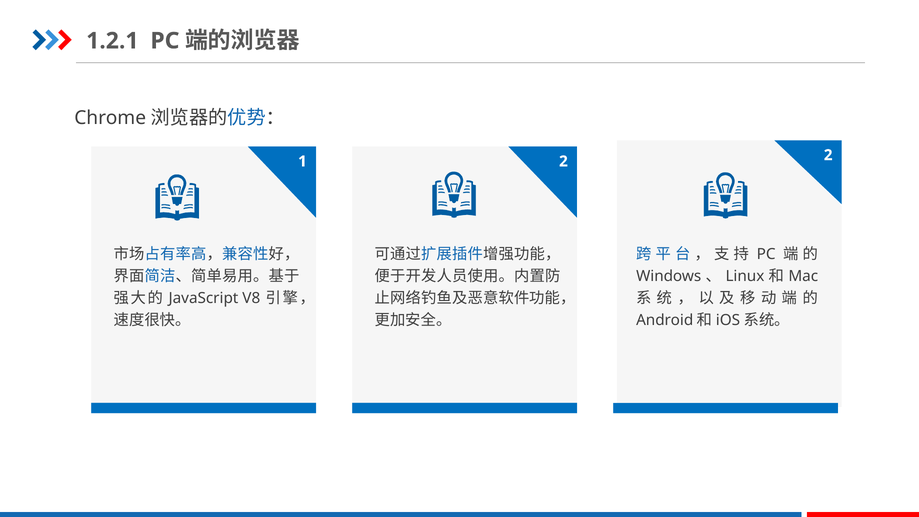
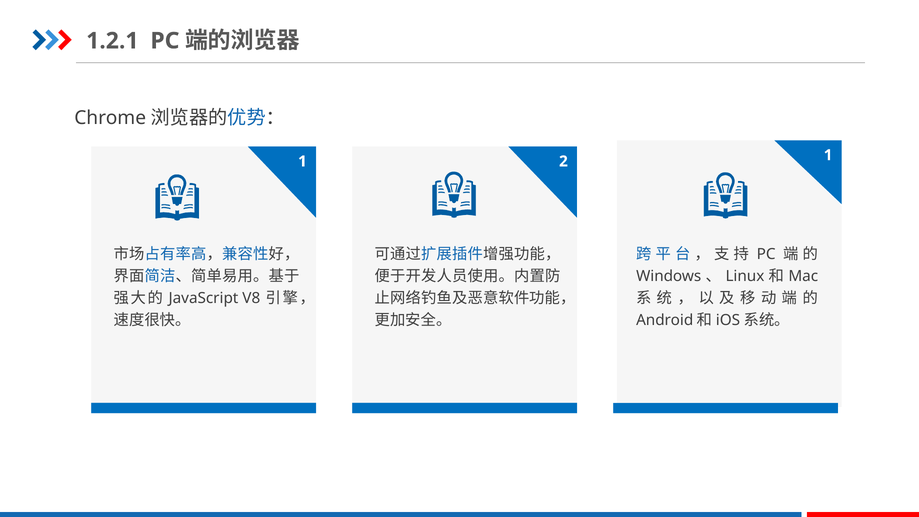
1 2: 2 -> 1 (828, 155)
